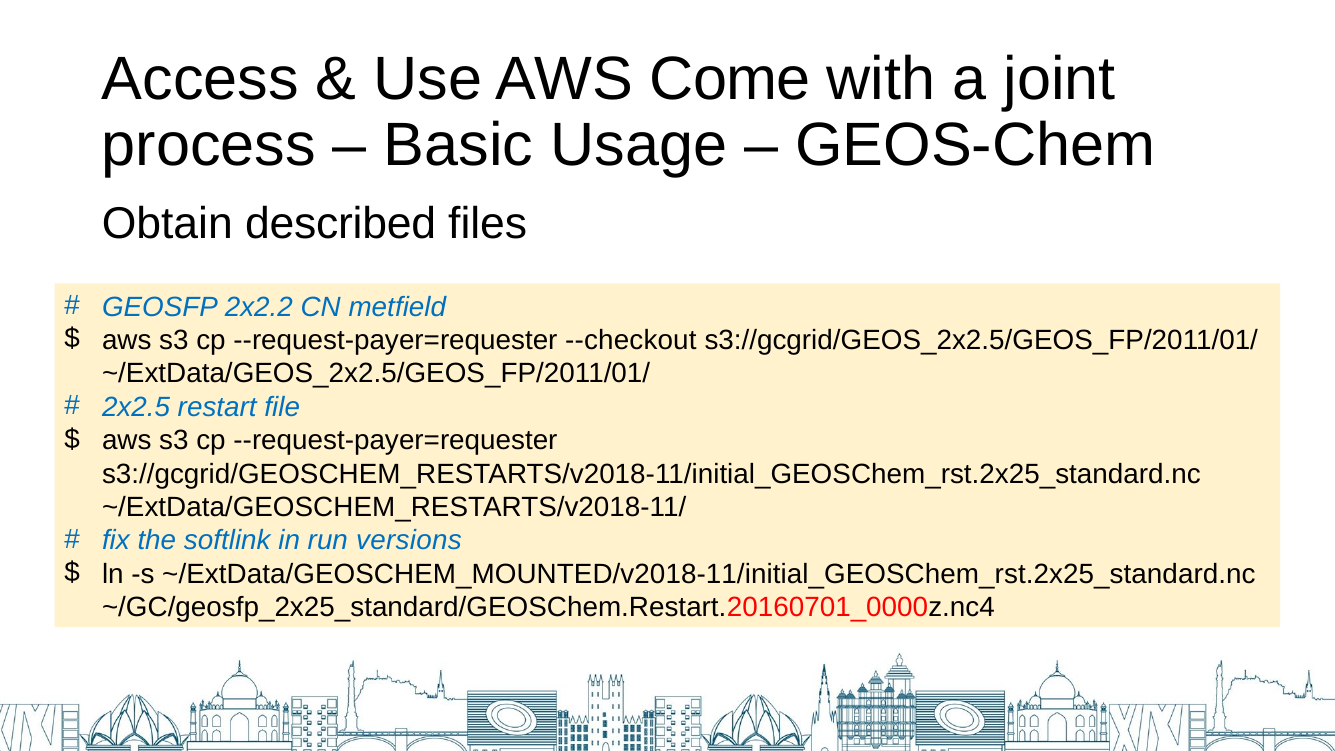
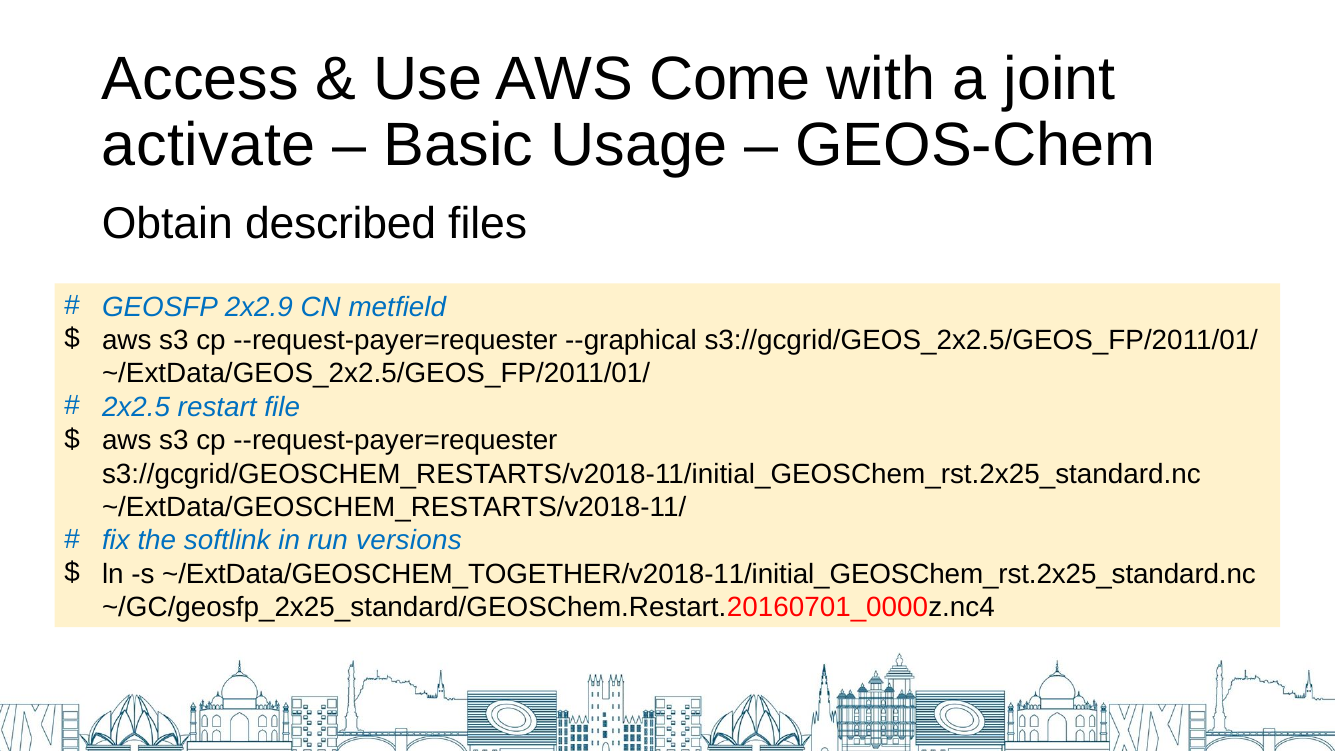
process: process -> activate (209, 145)
2x2.2: 2x2.2 -> 2x2.9 (259, 307)
--checkout: --checkout -> --graphical (631, 340)
~/ExtData/GEOSCHEM_MOUNTED/v2018-11/initial_GEOSChem_rst.2x25_standard.nc: ~/ExtData/GEOSCHEM_MOUNTED/v2018-11/initial_GEOSChem_rst.2x25_standard.nc -> ~/ExtData/GEOSCHEM_TOGETHER/v2018-11/initial_GEOSChem_rst.2x25_standard.nc (709, 574)
